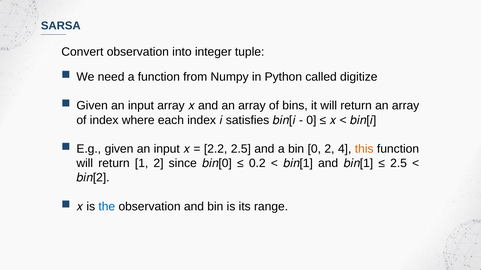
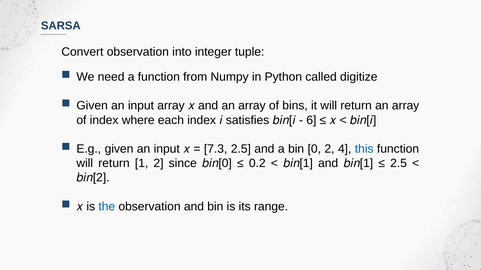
0: 0 -> 6 (311, 120)
2.2: 2.2 -> 7.3 (216, 149)
this colour: orange -> blue (364, 149)
